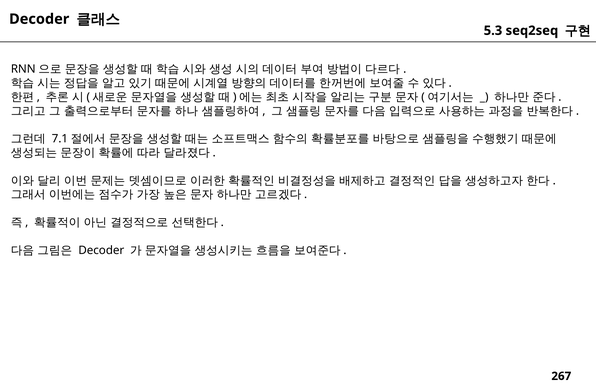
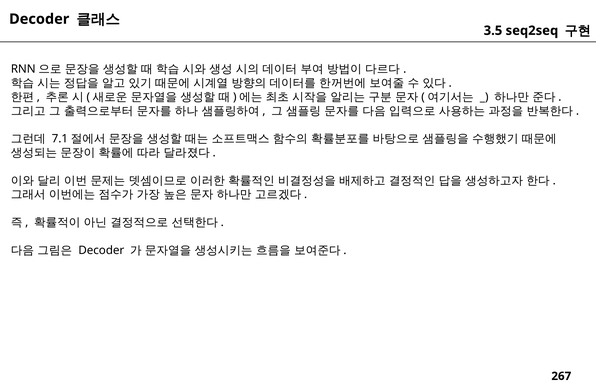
5.3: 5.3 -> 3.5 (493, 31)
